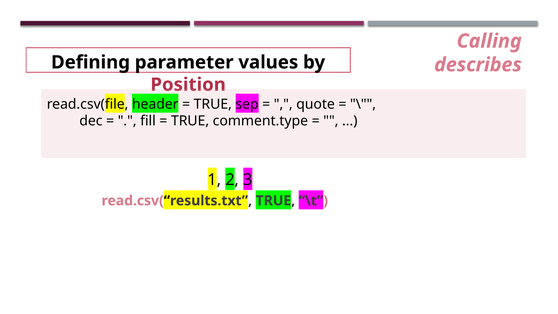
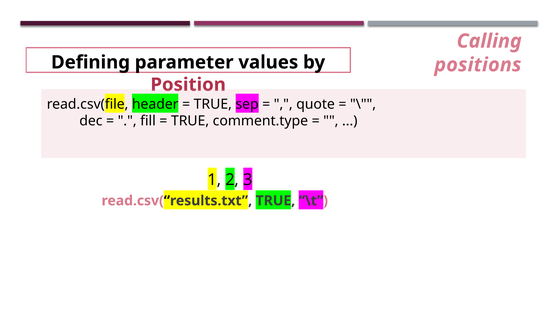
describes: describes -> positions (478, 65)
